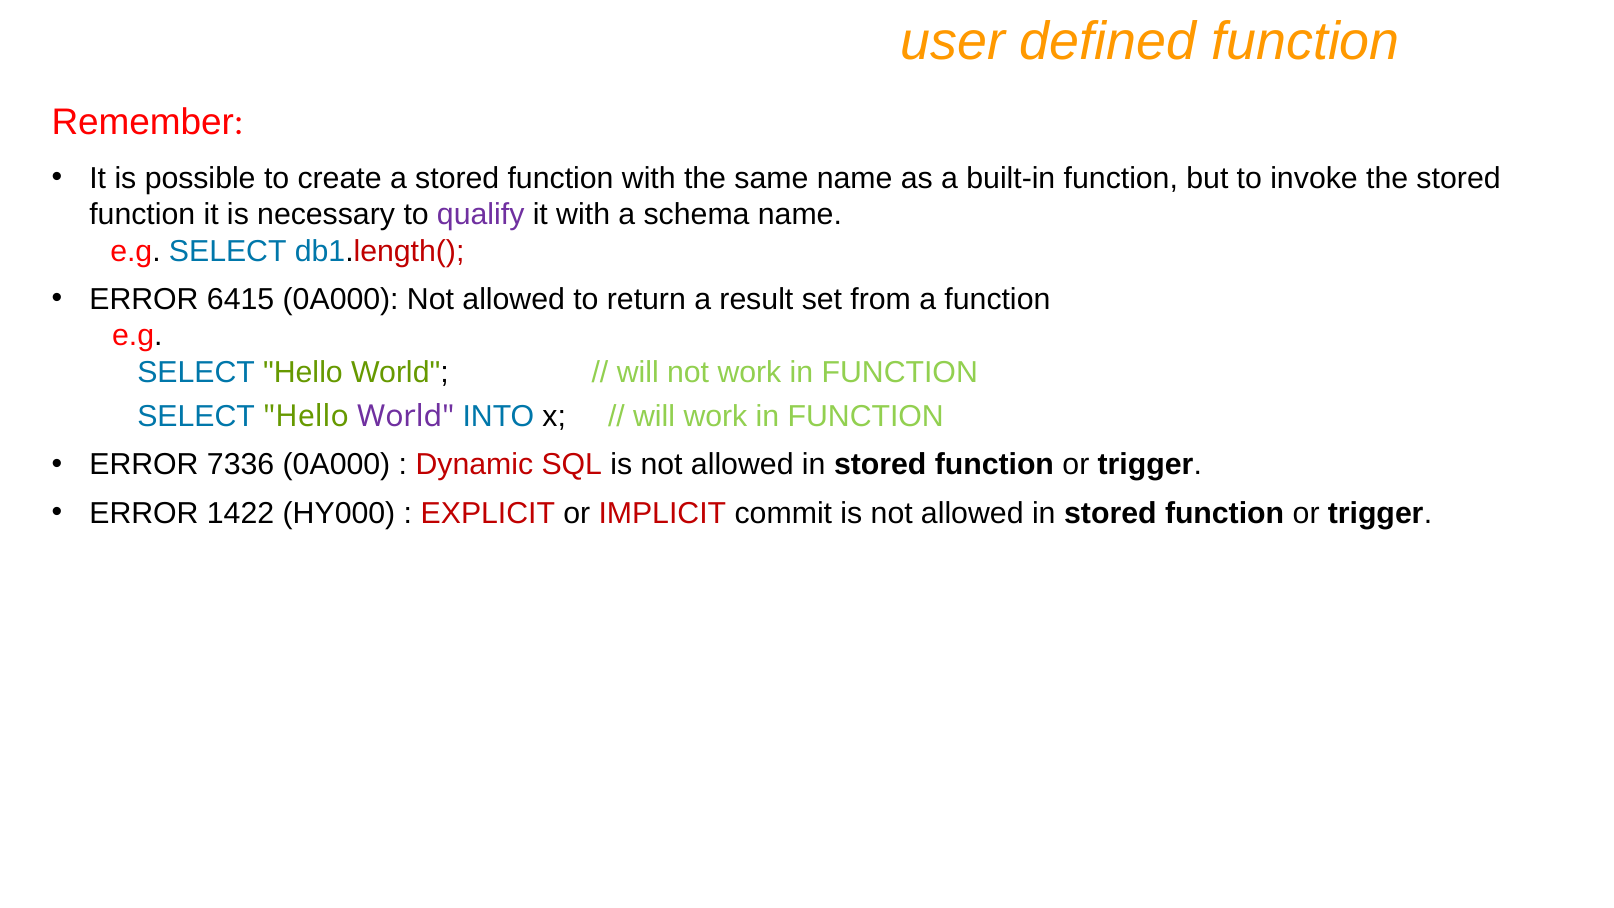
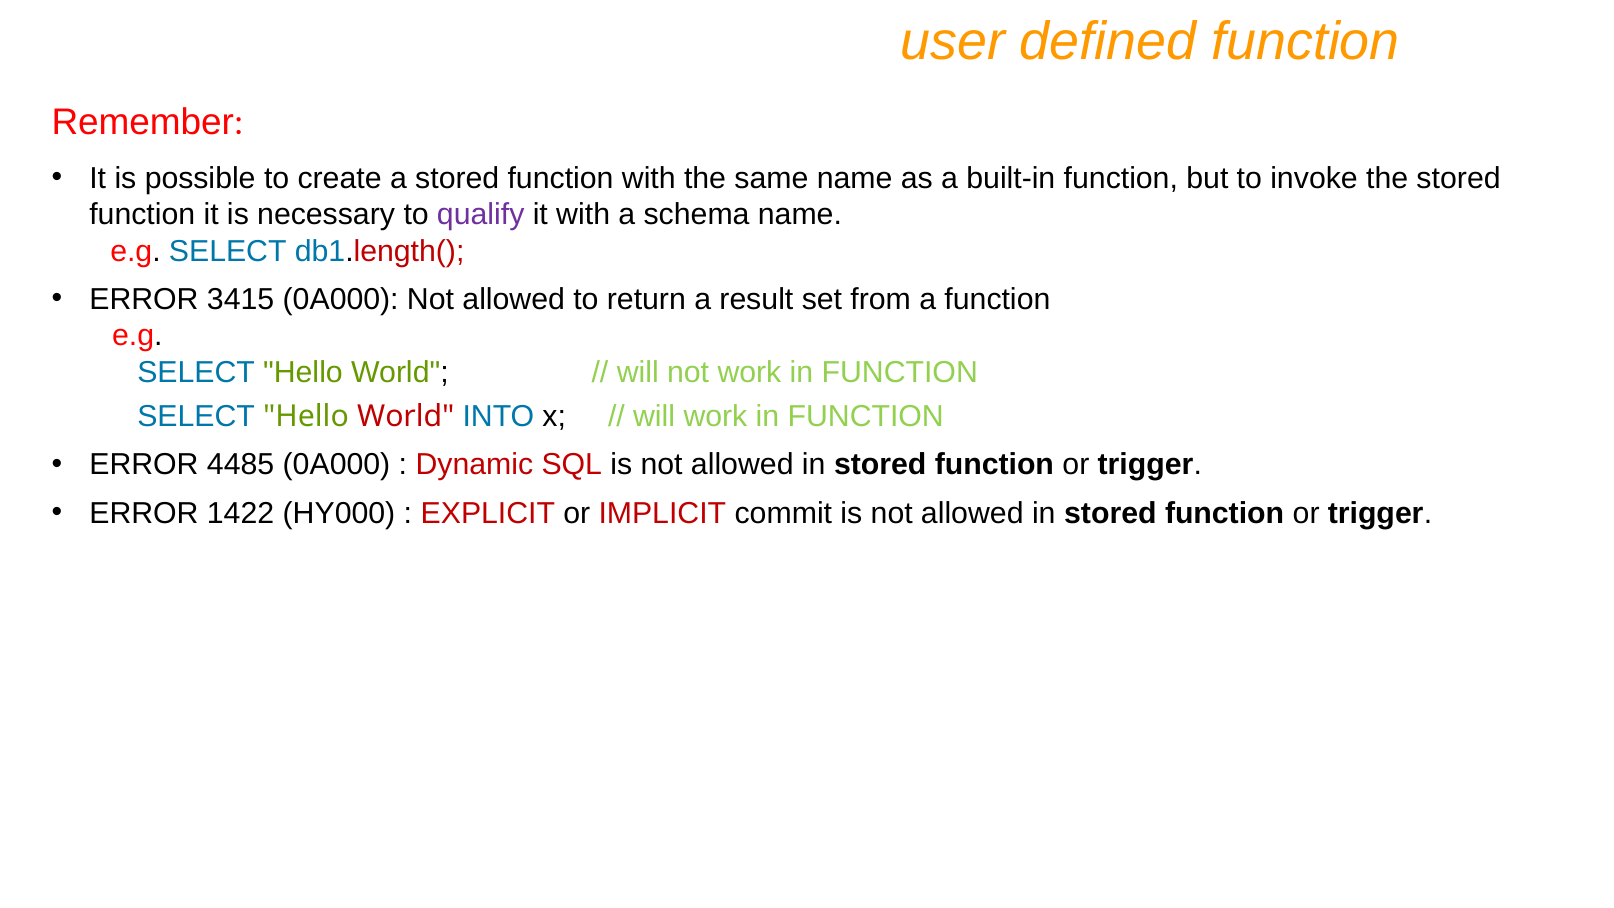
6415: 6415 -> 3415 (241, 299)
World colour: purple -> red (406, 416)
7336: 7336 -> 4485 (241, 465)
